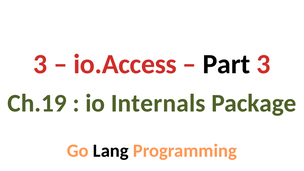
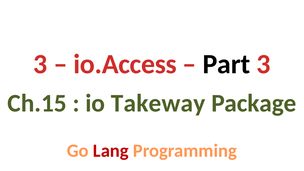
Ch.19: Ch.19 -> Ch.15 (37, 103)
Internals: Internals -> Takeway (158, 103)
Lang colour: black -> red (111, 151)
